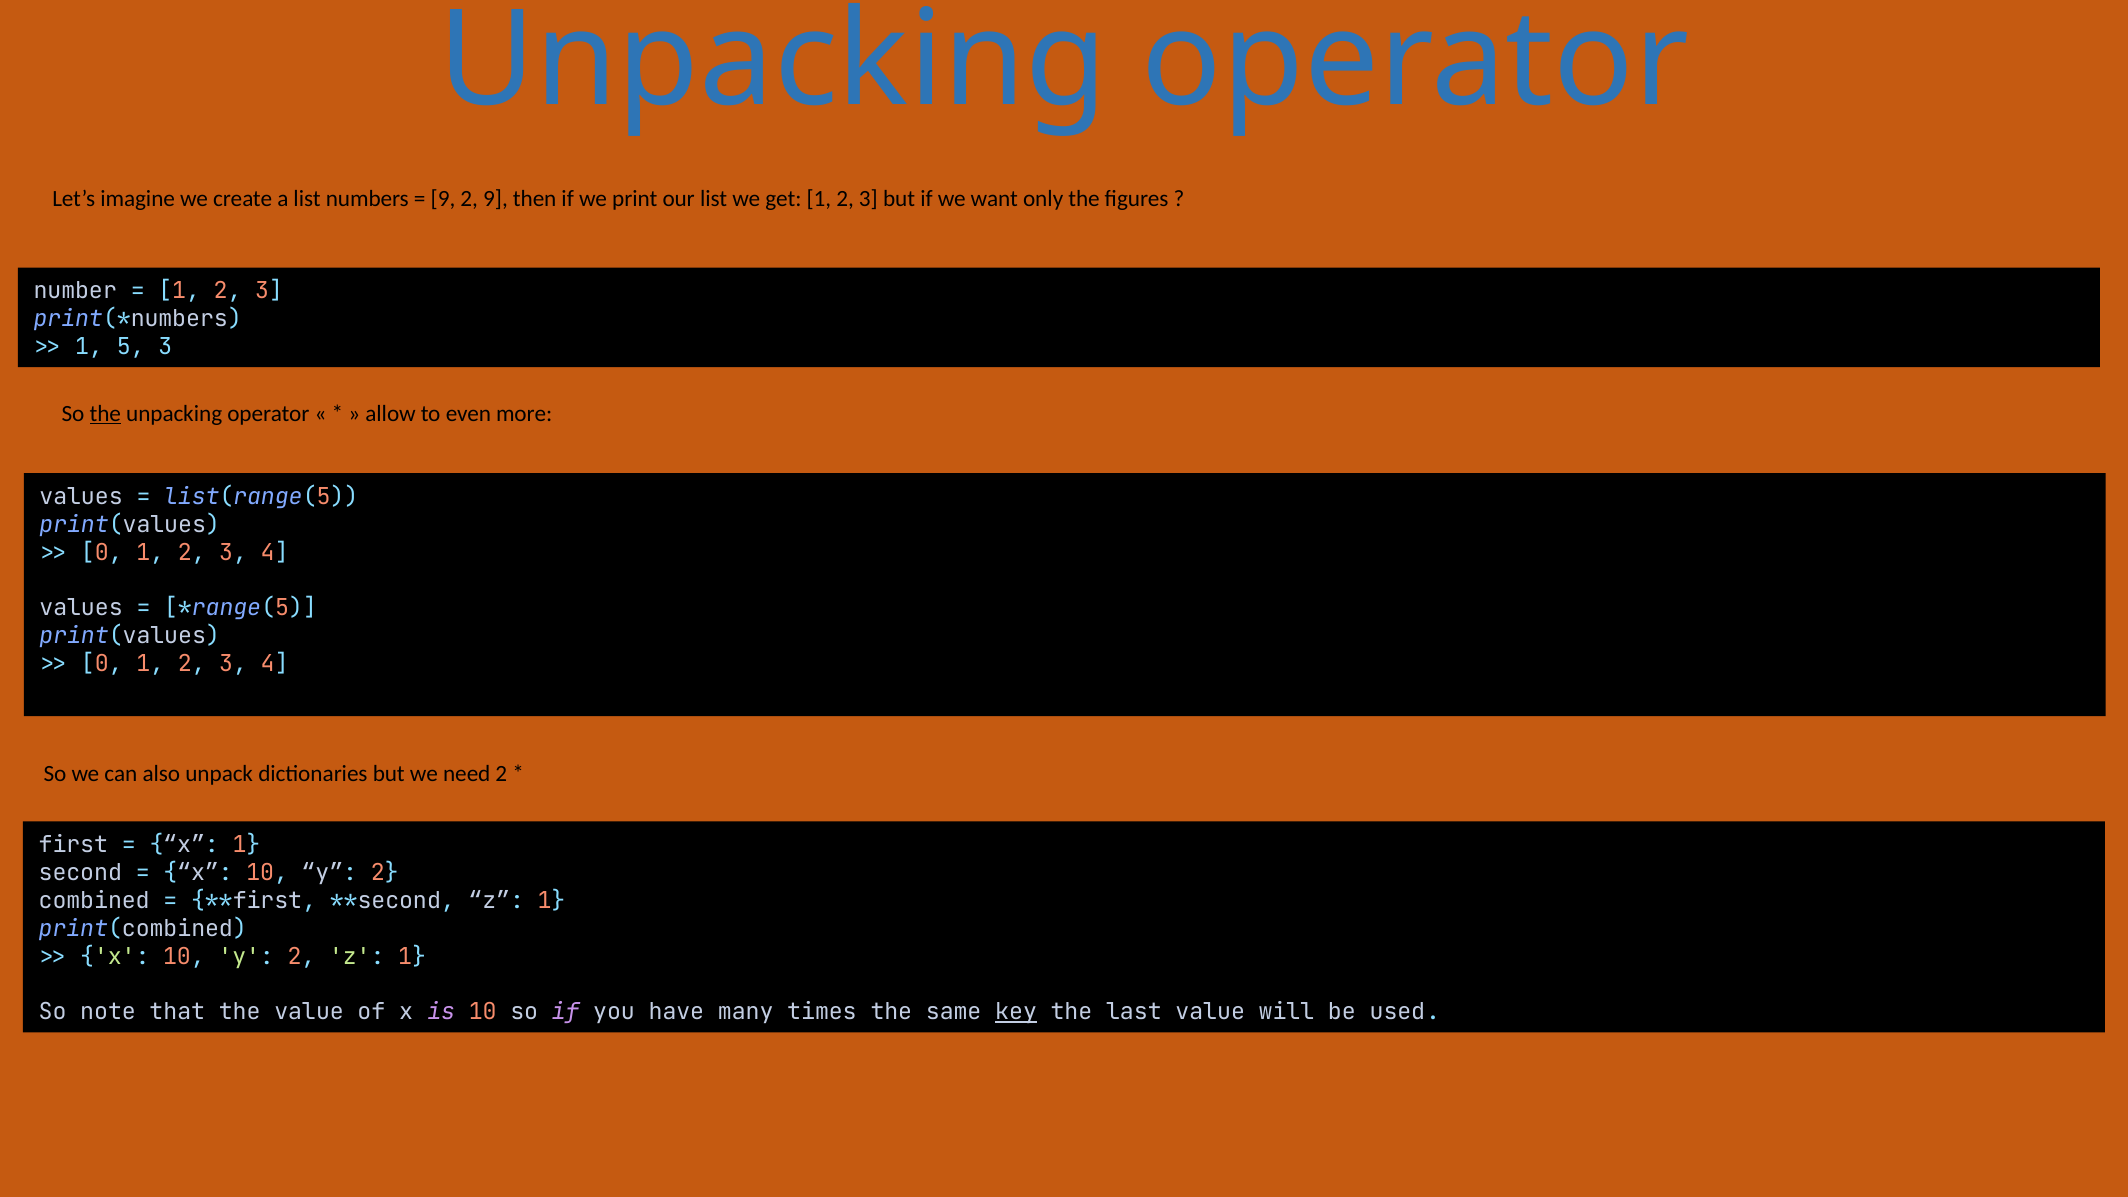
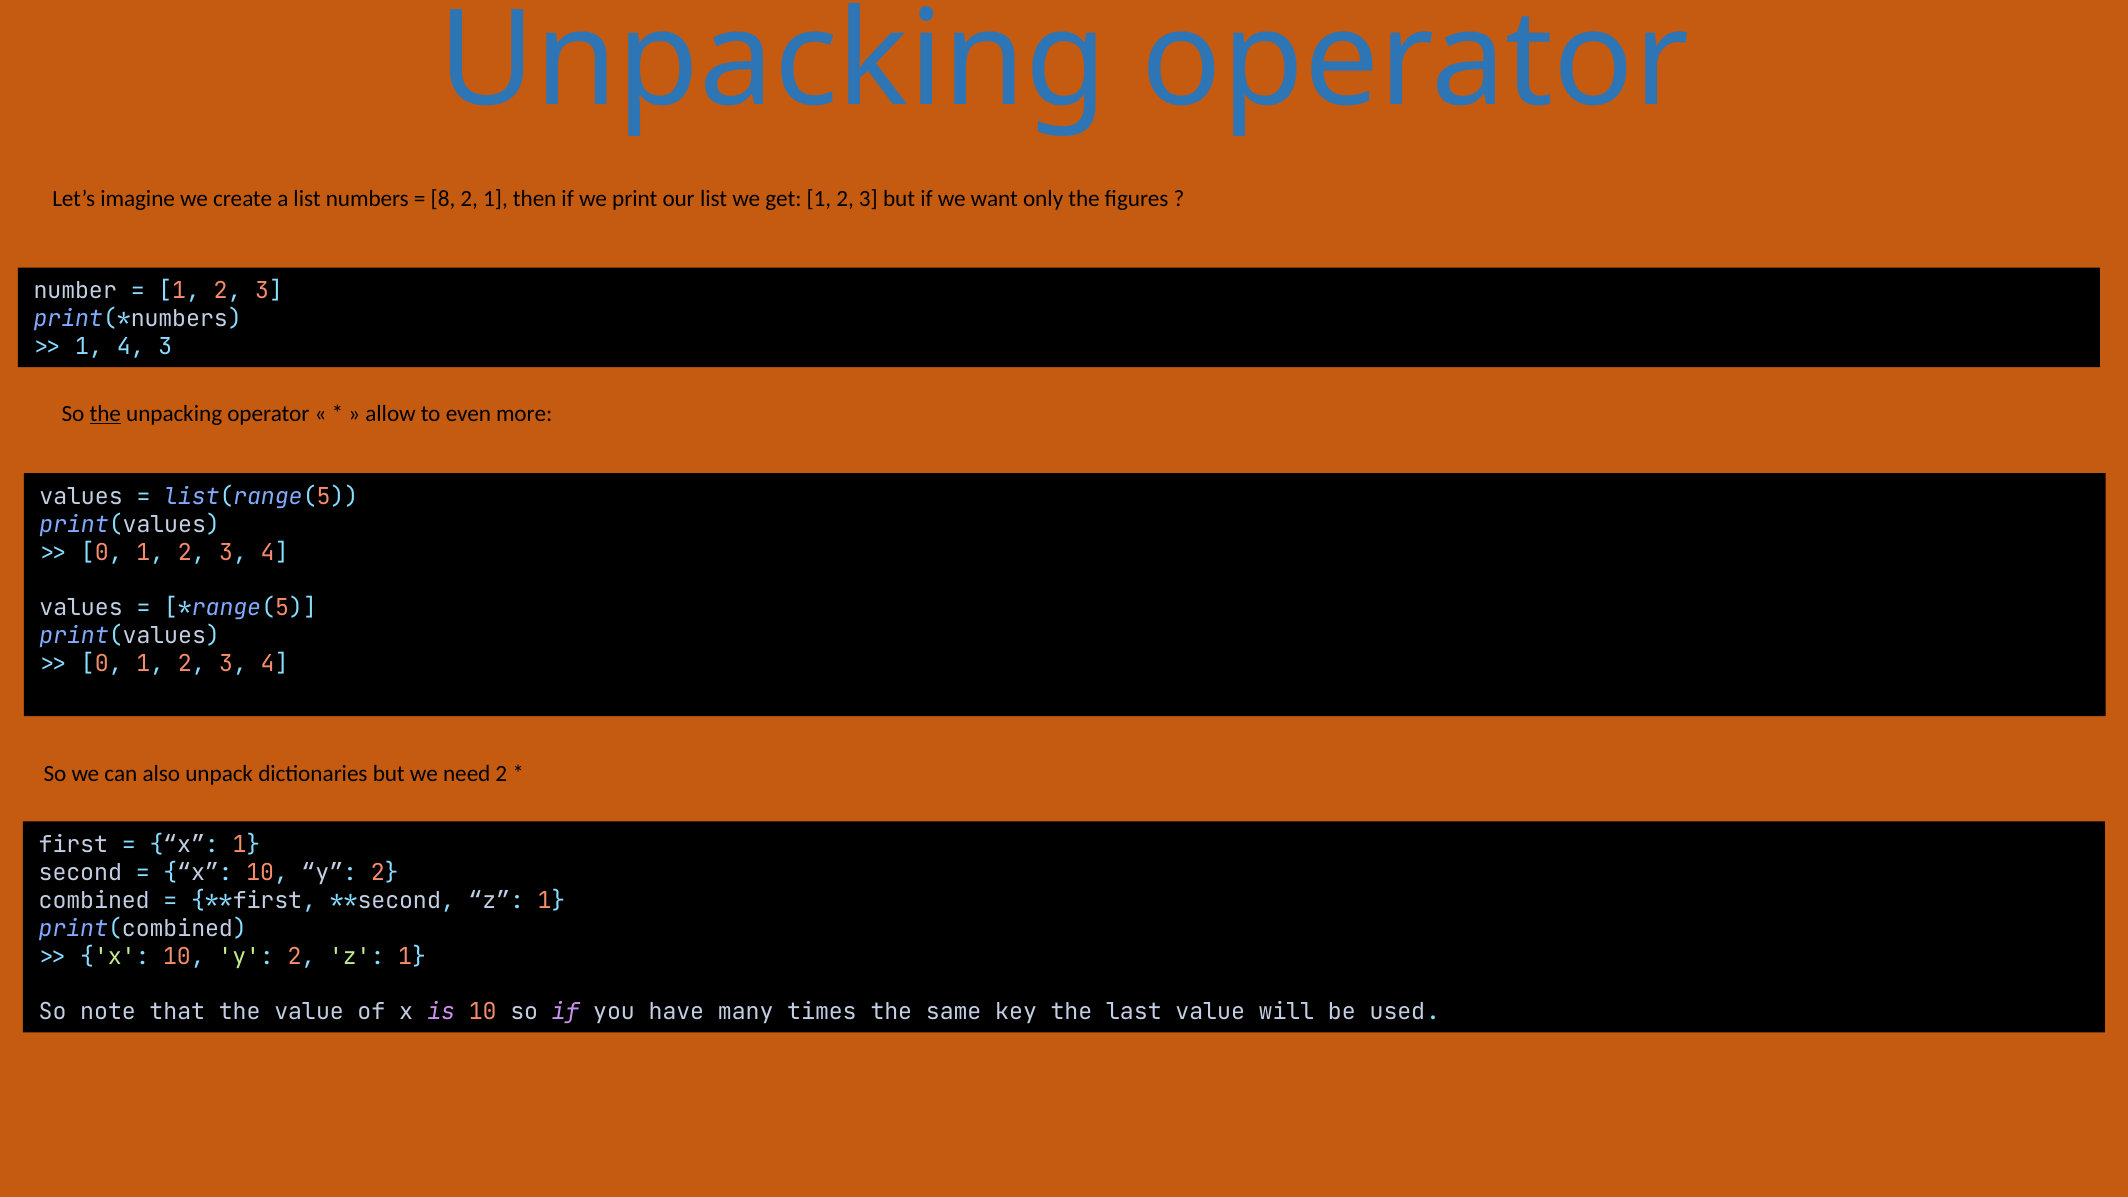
9: 9 -> 8 (443, 199)
2 9: 9 -> 1 (496, 199)
1 5: 5 -> 4 (131, 347)
key underline: present -> none (1016, 1012)
